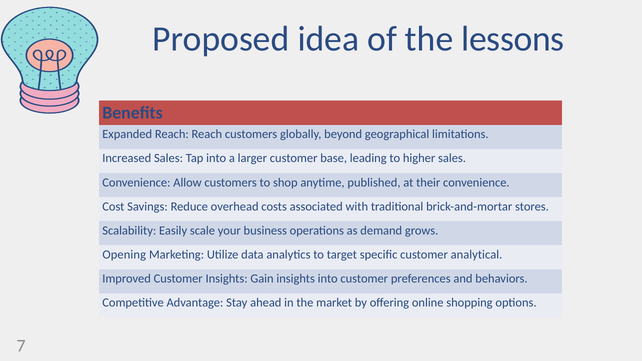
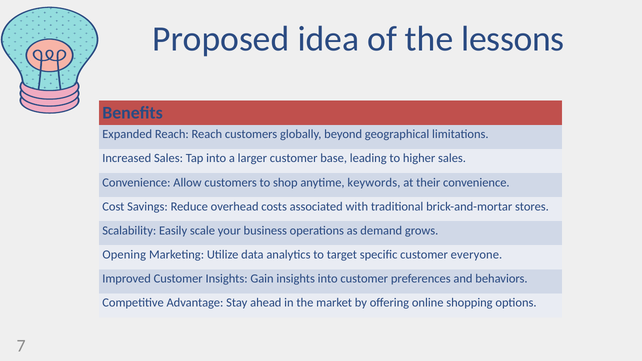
published: published -> keywords (374, 182)
analytical: analytical -> everyone (477, 255)
